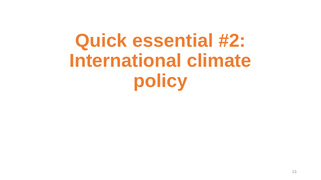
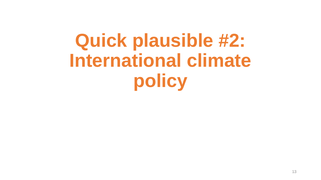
essential: essential -> plausible (173, 41)
